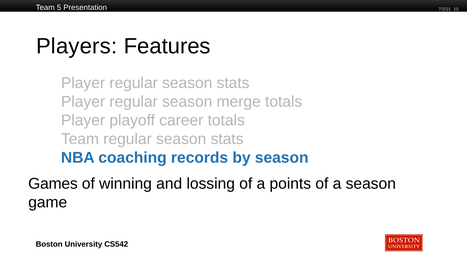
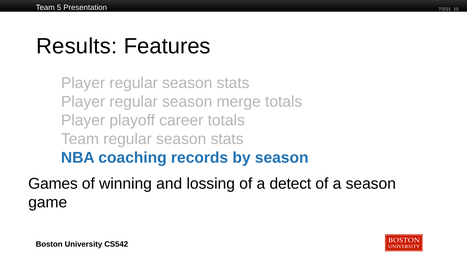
Players: Players -> Results (77, 46)
points: points -> detect (290, 183)
